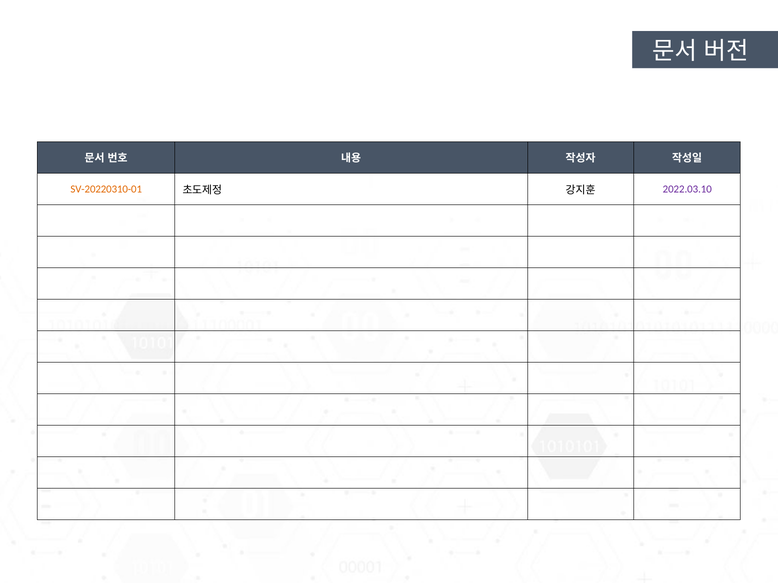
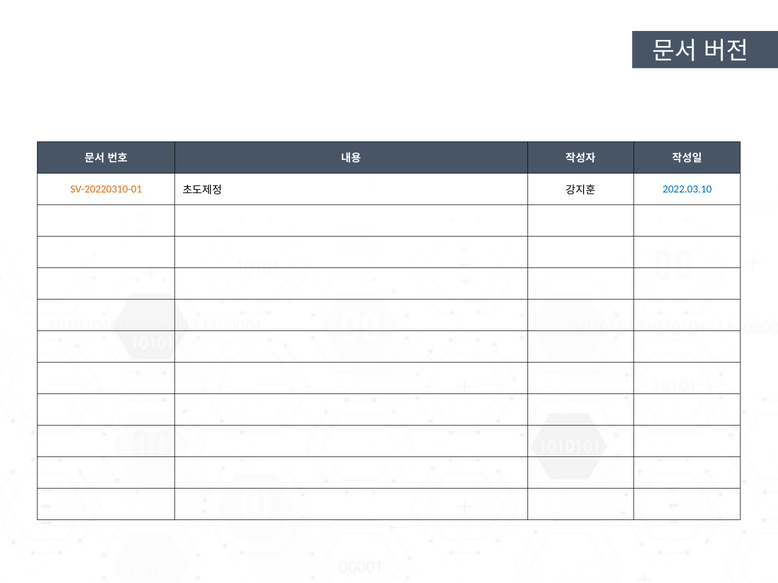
2022.03.10 colour: purple -> blue (687, 189)
